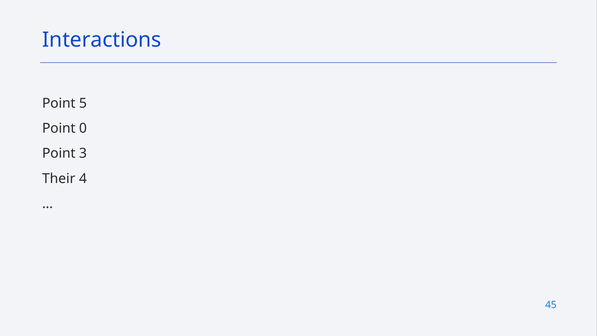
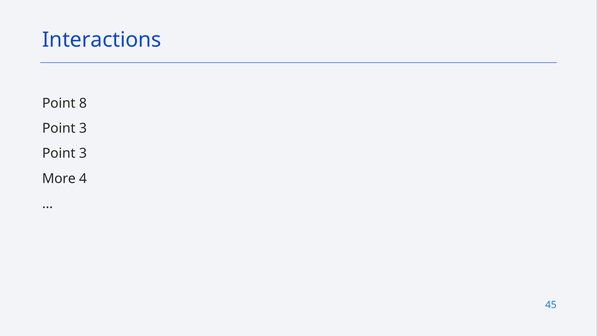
5: 5 -> 8 (83, 103)
0: 0 -> 3 (83, 128)
Their: Their -> More (59, 178)
